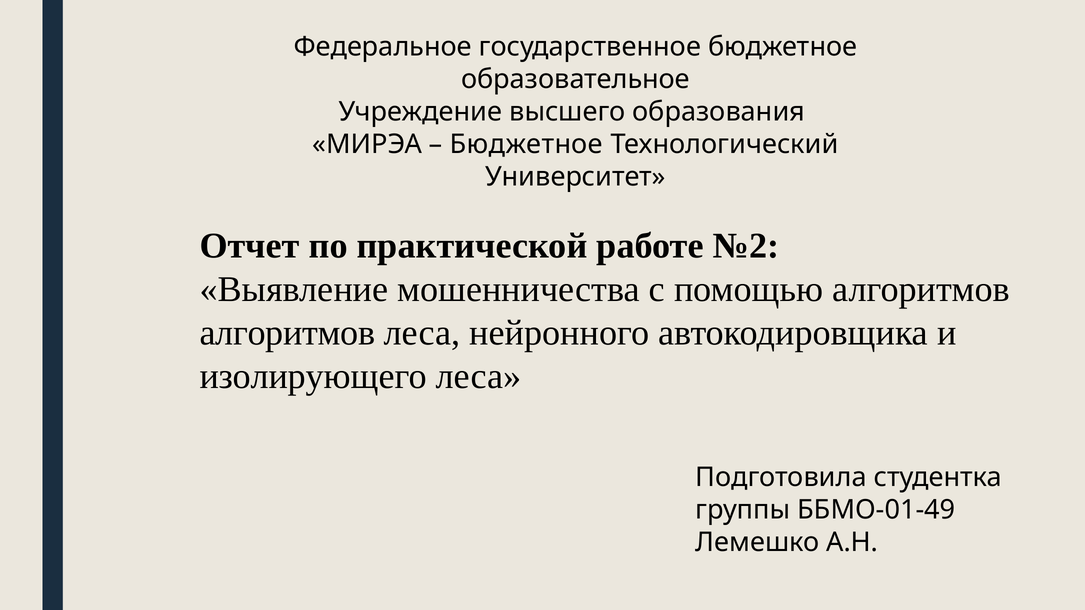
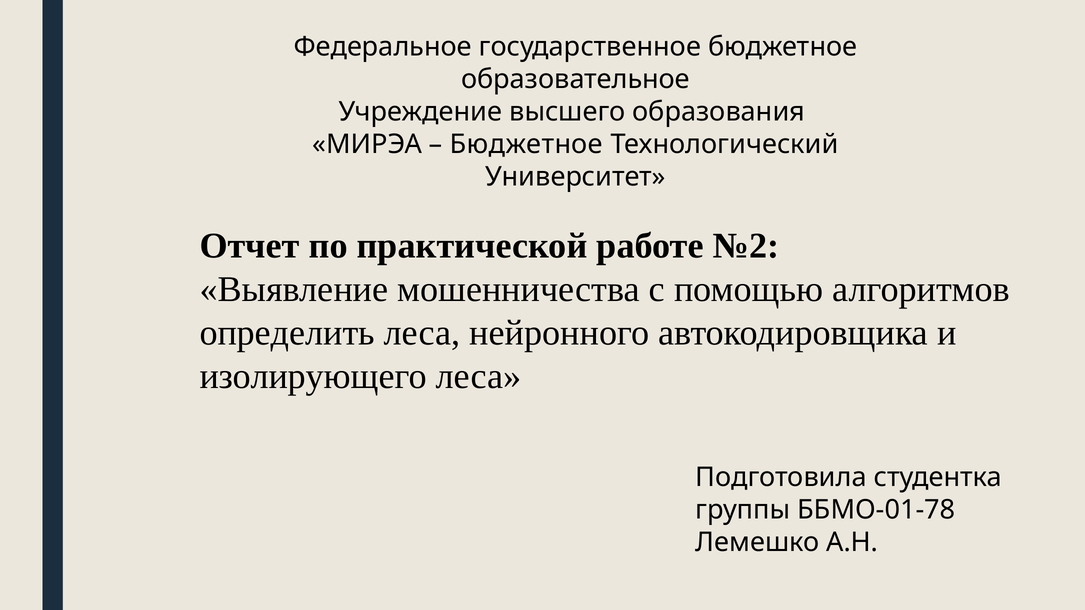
алгоритмов: алгоритмов -> определить (287, 333)
ББМО-01-49: ББМО-01-49 -> ББМО-01-78 (876, 510)
